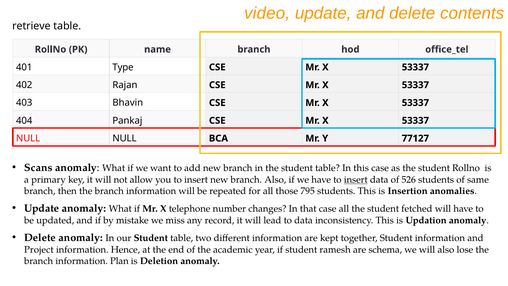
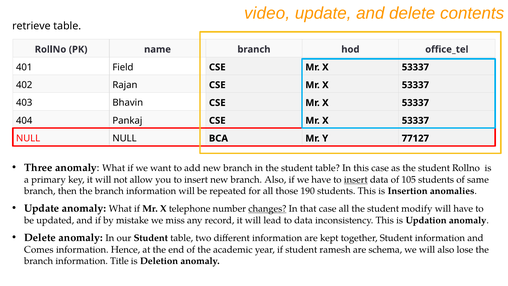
Type: Type -> Field (123, 67)
Scans: Scans -> Three (38, 168)
526: 526 -> 105 (409, 180)
795: 795 -> 190 (308, 191)
changes underline: none -> present (267, 209)
fetched: fetched -> modify (417, 209)
Project: Project -> Comes (39, 249)
Plan: Plan -> Title (119, 261)
